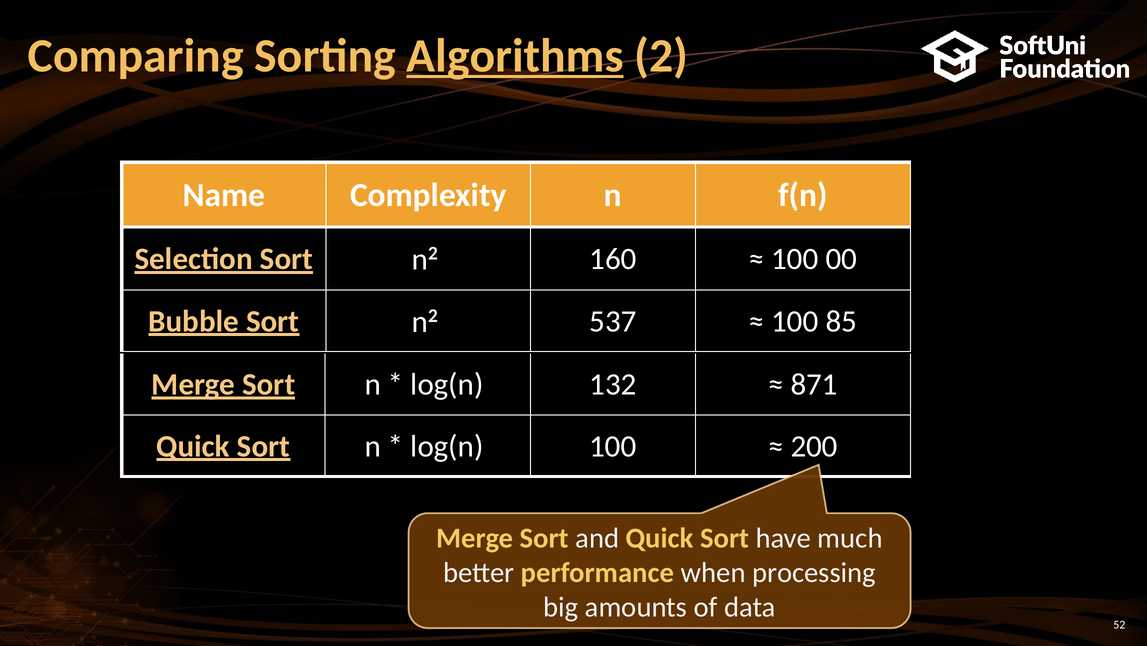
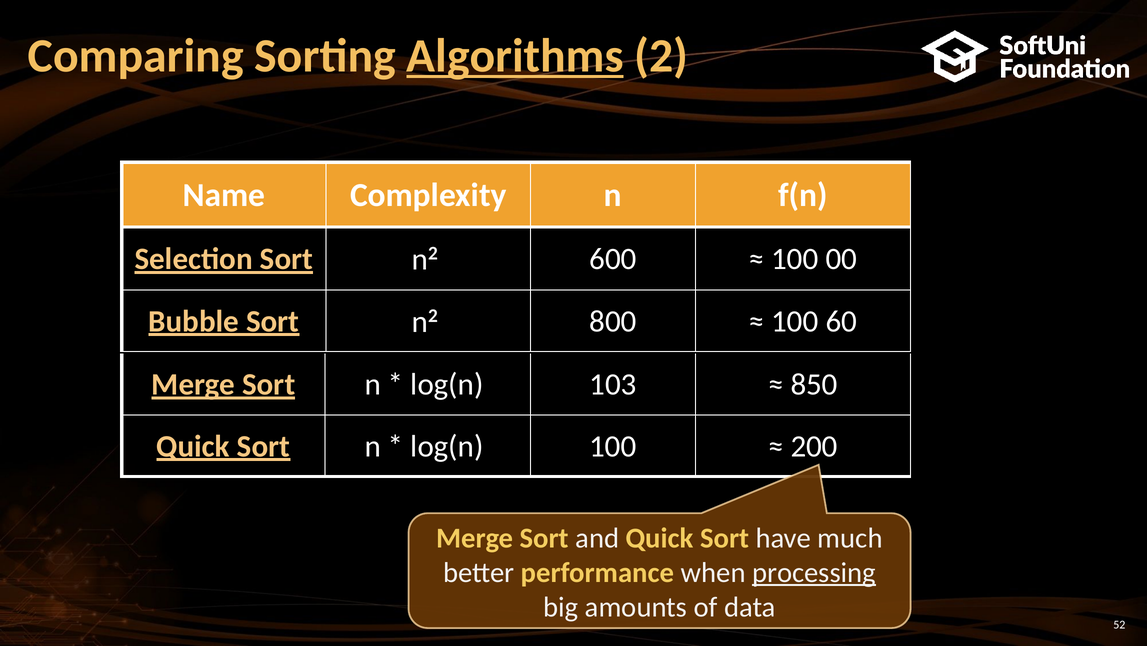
160: 160 -> 600 (613, 259)
537: 537 -> 800 (613, 321)
85: 85 -> 60 (841, 321)
132: 132 -> 103 (613, 384)
871: 871 -> 850 (814, 384)
processing underline: none -> present (814, 572)
